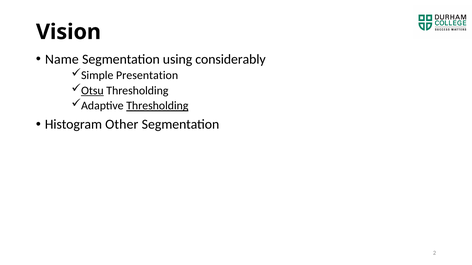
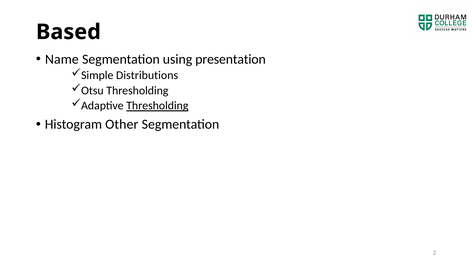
Vision: Vision -> Based (68, 32)
considerably: considerably -> presentation (231, 59)
Presentation: Presentation -> Distributions (147, 76)
Otsu underline: present -> none (92, 91)
